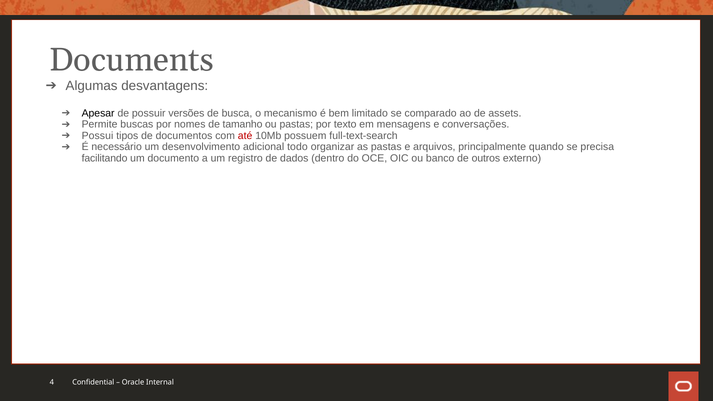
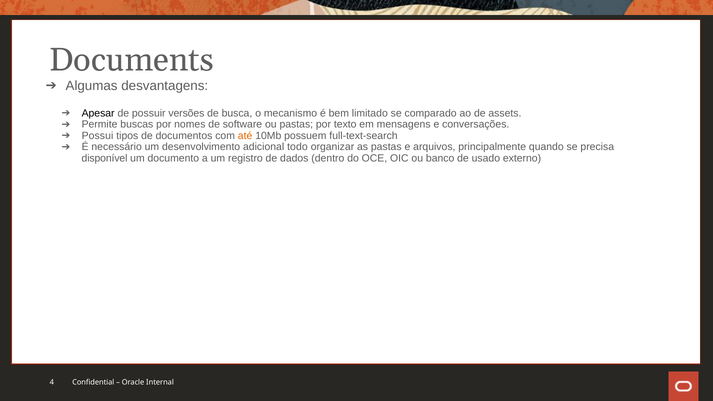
tamanho: tamanho -> software (242, 125)
até colour: red -> orange (245, 136)
facilitando: facilitando -> disponível (105, 158)
outros: outros -> usado (486, 158)
